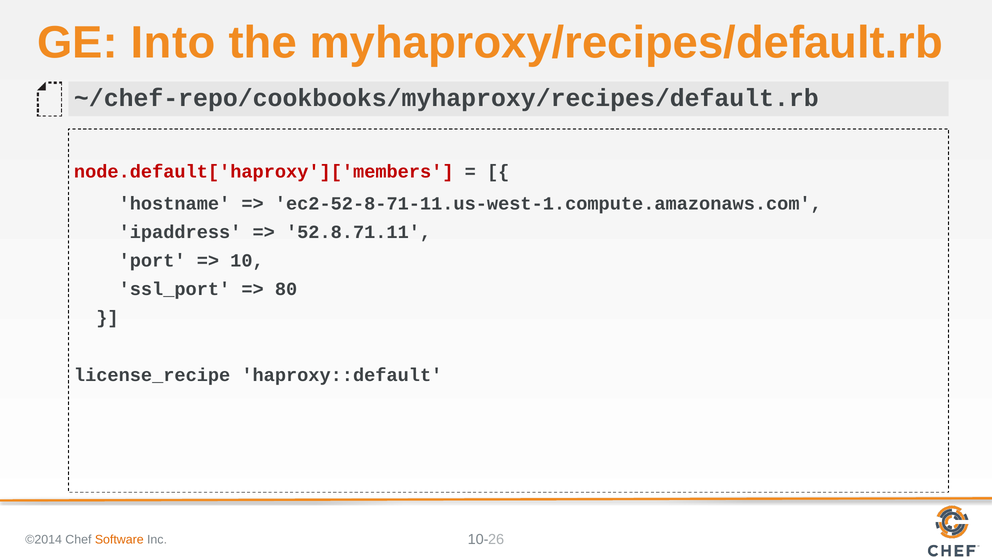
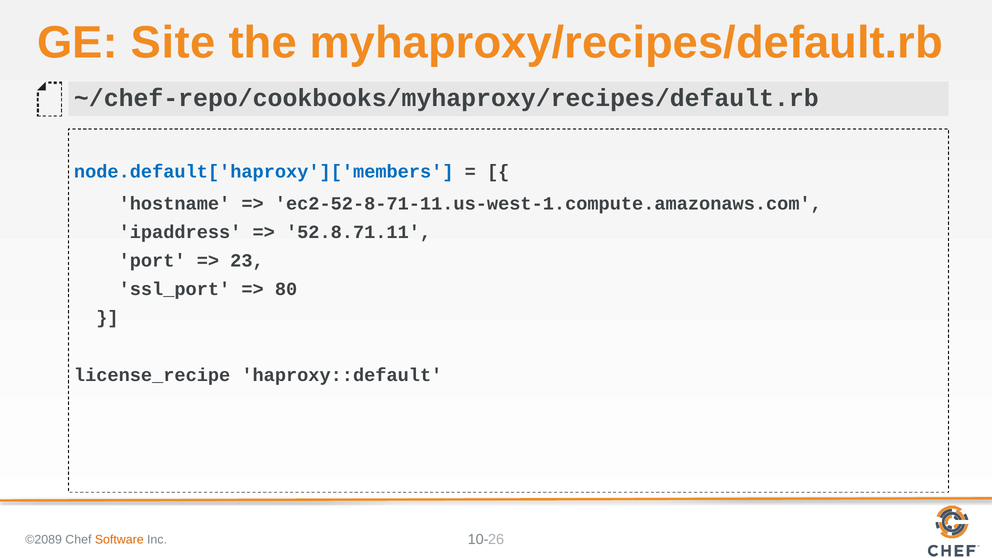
Into: Into -> Site (173, 43)
node.default['haproxy']['members colour: red -> blue (264, 172)
10: 10 -> 23 (247, 261)
©2014: ©2014 -> ©2089 (44, 540)
